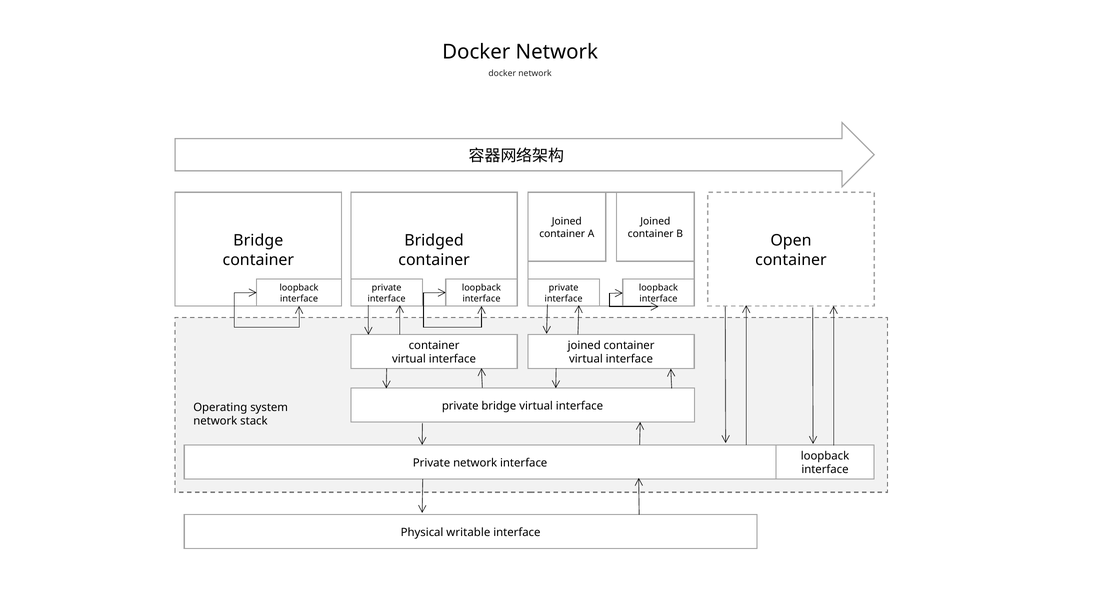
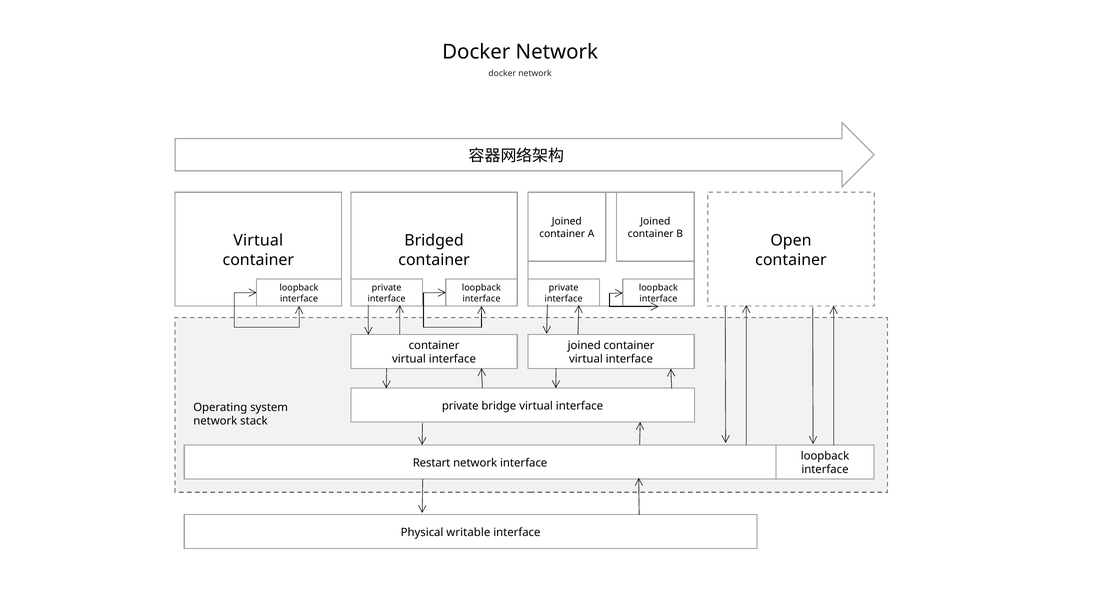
Bridge: Bridge -> Virtual (258, 241)
Private: Private -> Restart (432, 463)
